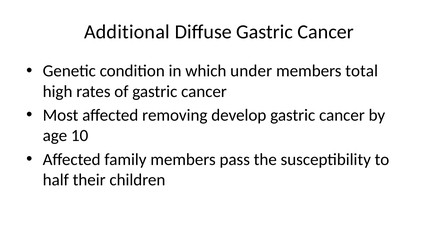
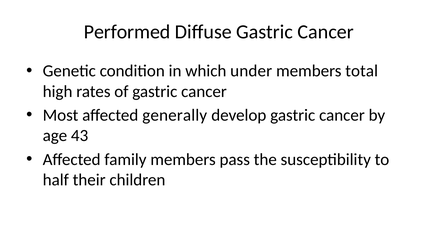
Additional: Additional -> Performed (127, 32)
removing: removing -> generally (175, 115)
10: 10 -> 43 (80, 136)
